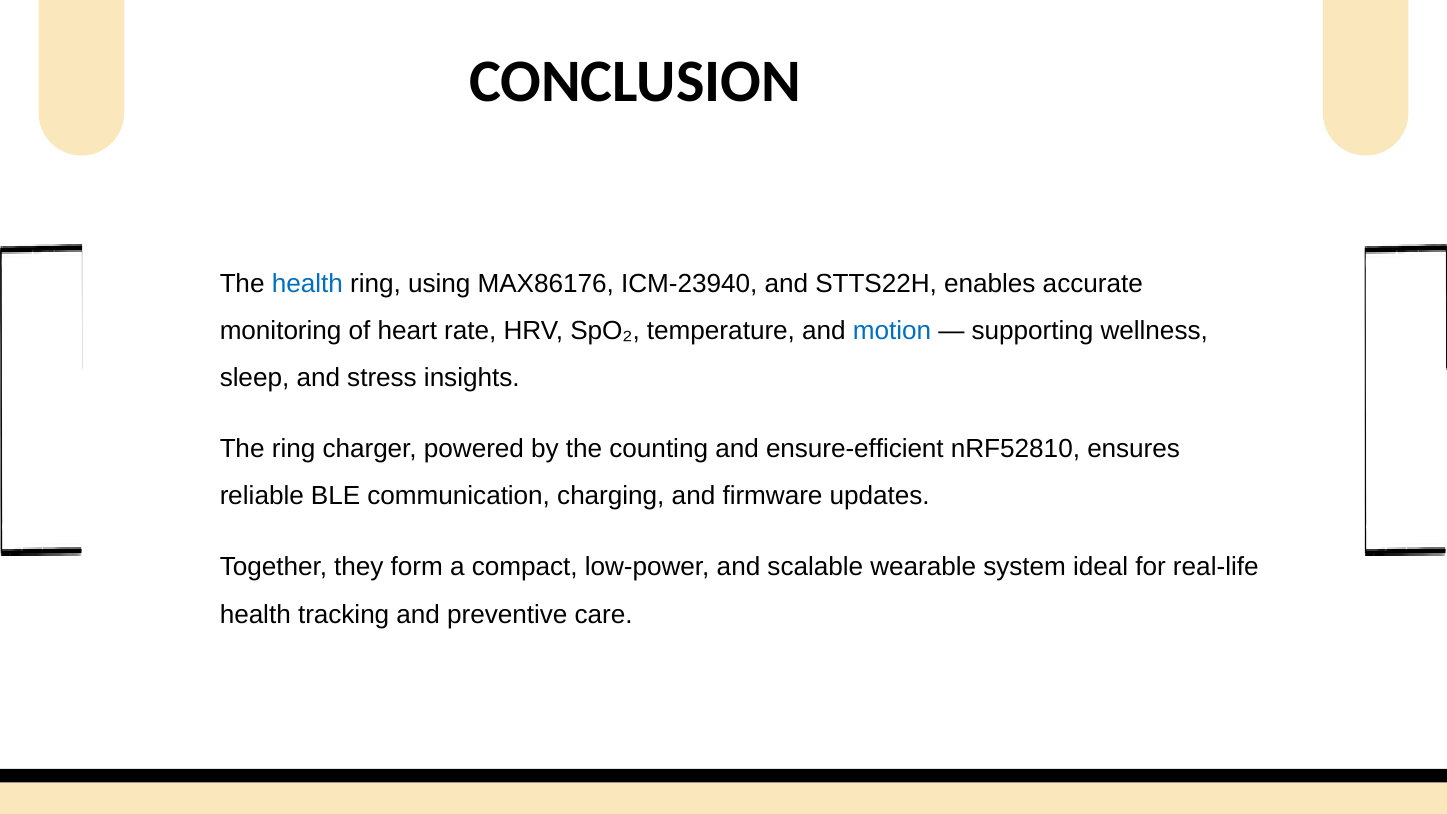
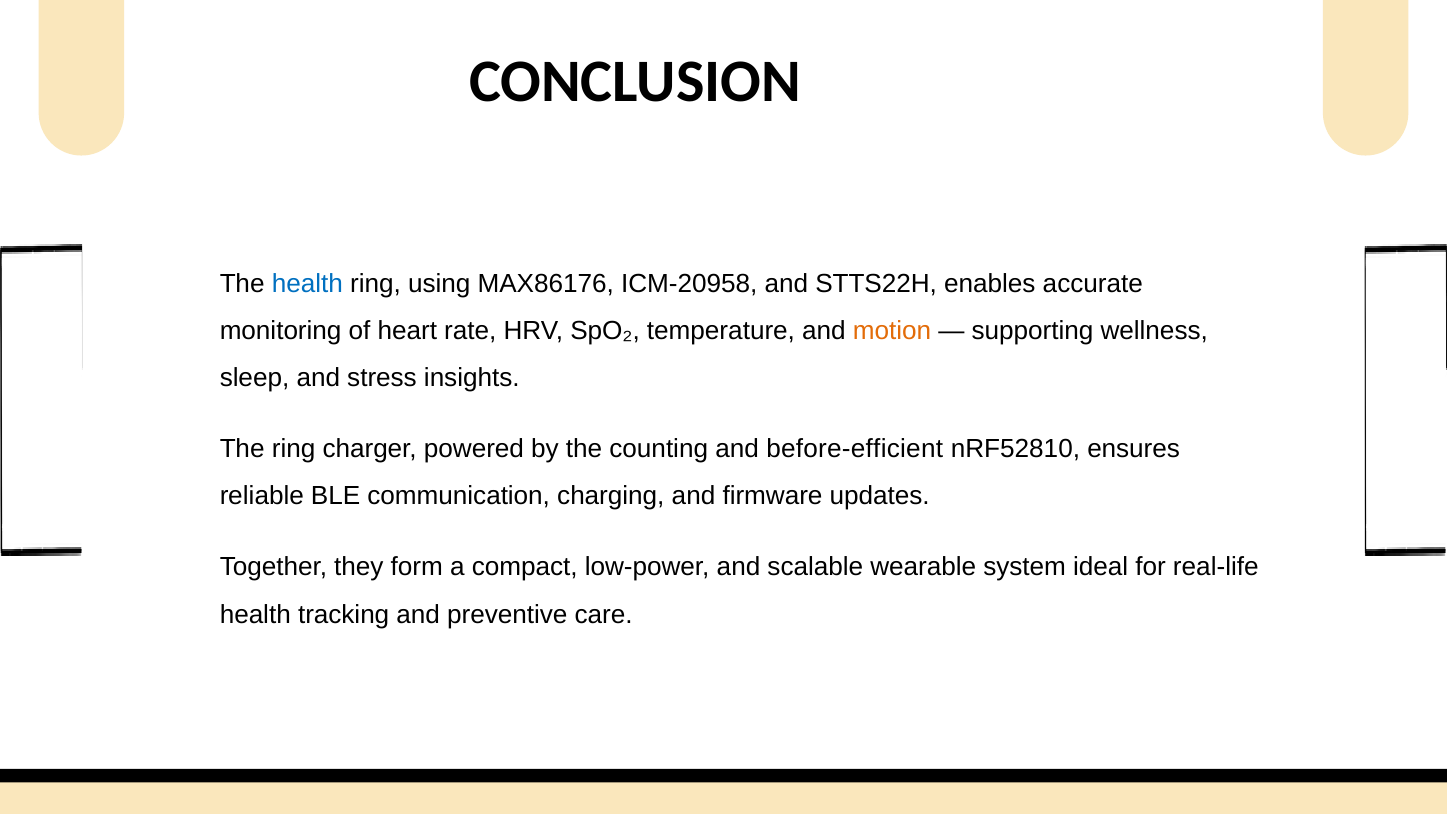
ICM-23940: ICM-23940 -> ICM-20958 (689, 284)
motion colour: blue -> orange (892, 331)
ensure-efficient: ensure-efficient -> before-efficient (855, 449)
